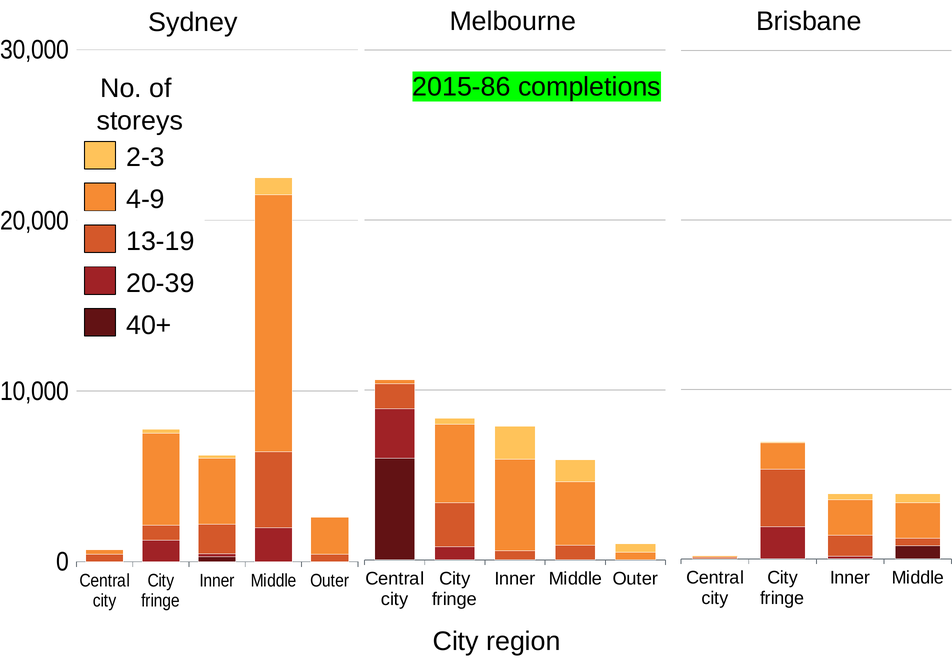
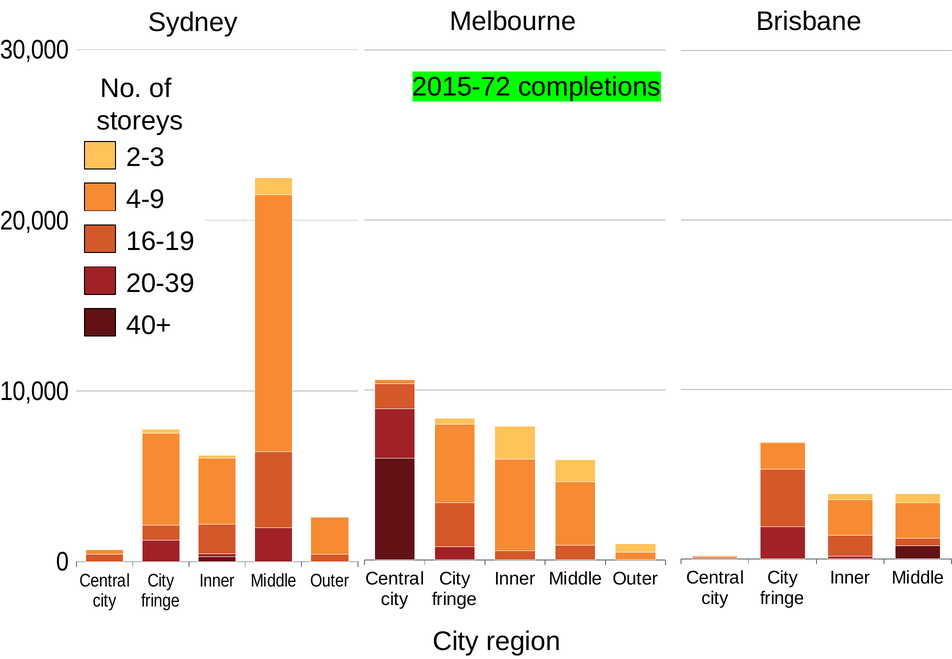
2015-86: 2015-86 -> 2015-72 (462, 87)
13-19: 13-19 -> 16-19 (160, 241)
